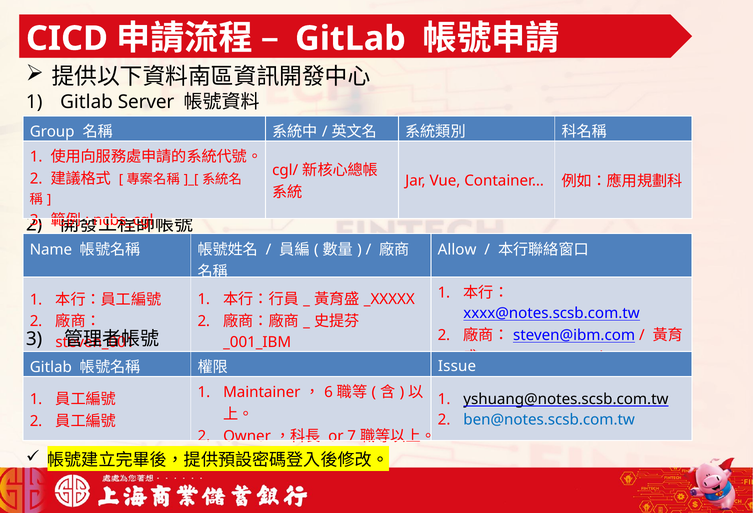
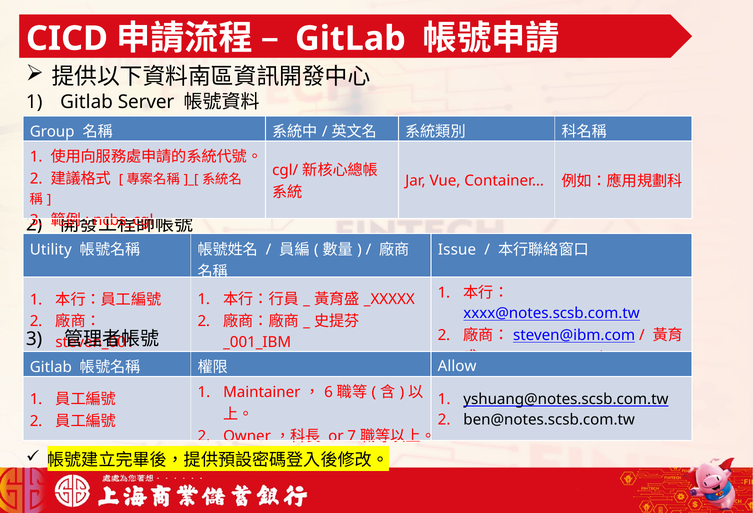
Name: Name -> Utility (51, 249)
Allow: Allow -> Issue (457, 249)
Issue: Issue -> Allow (457, 365)
ben@notes.scsb.com.tw colour: blue -> black (549, 419)
